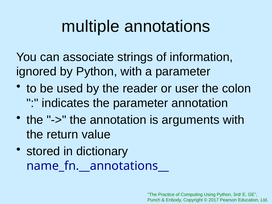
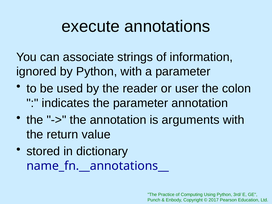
multiple: multiple -> execute (91, 26)
